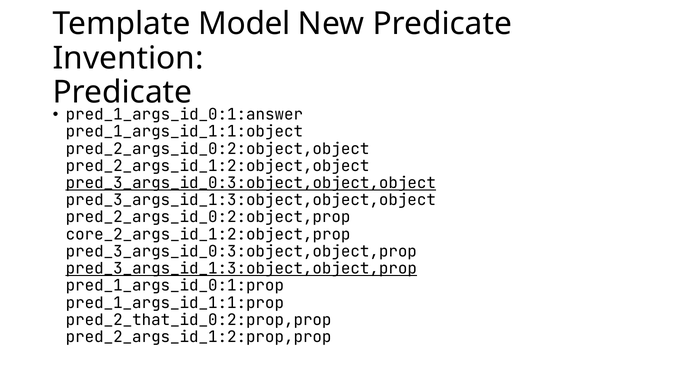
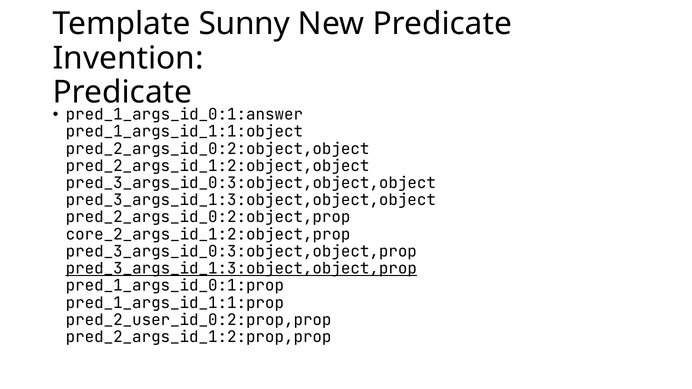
Model: Model -> Sunny (244, 24)
pred_3_args_id_0:3:object,object,object underline: present -> none (251, 183)
pred_2_that_id_0:2:prop,prop: pred_2_that_id_0:2:prop,prop -> pred_2_user_id_0:2:prop,prop (199, 320)
